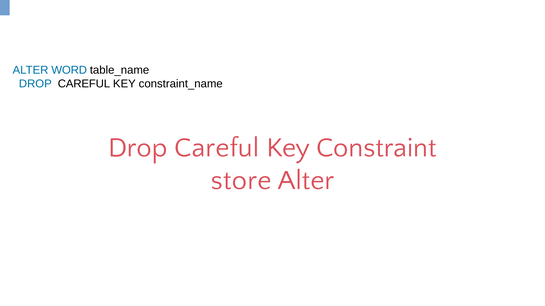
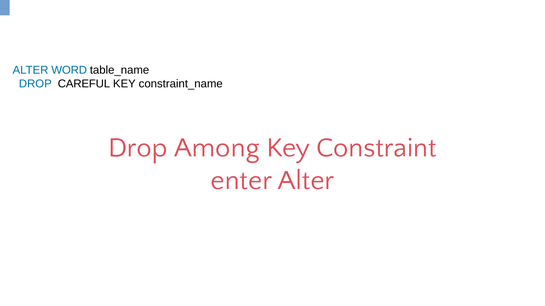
Careful: Careful -> Among (217, 148)
store: store -> enter (241, 181)
